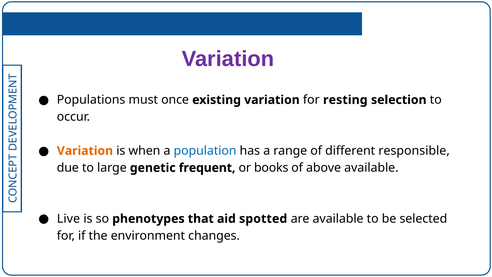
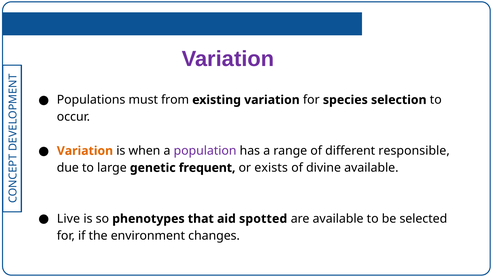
once: once -> from (175, 100)
resting: resting -> species (345, 100)
population colour: blue -> purple (205, 151)
books: books -> exists (271, 168)
above: above -> divine (324, 168)
